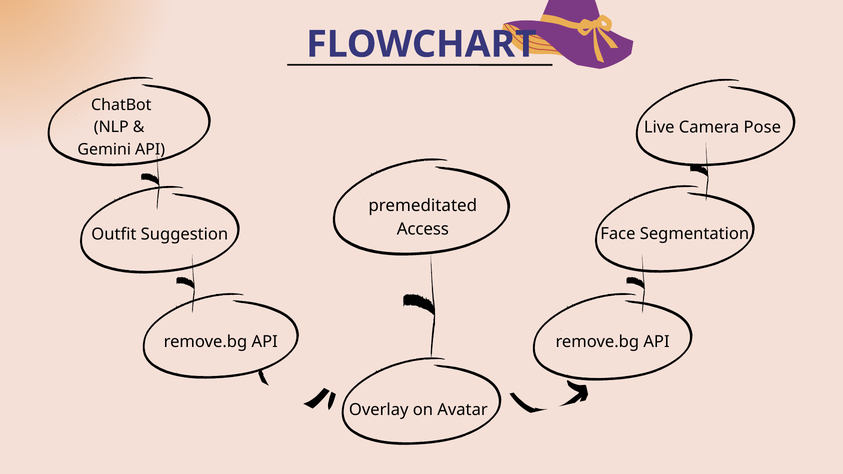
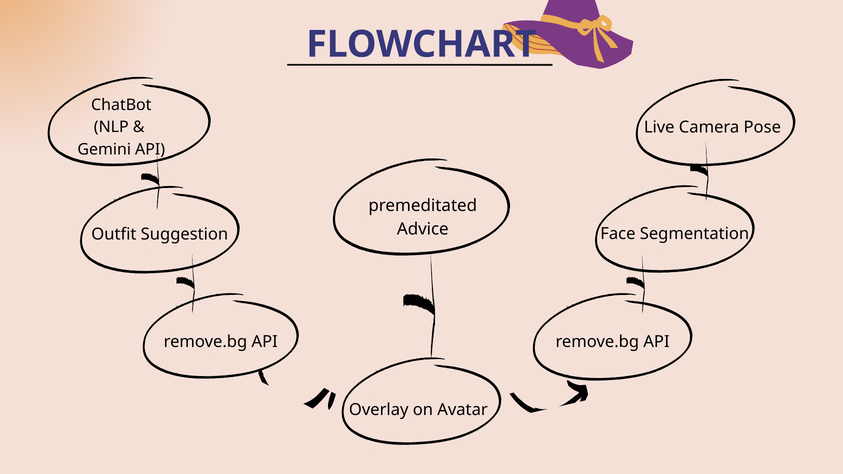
Access: Access -> Advice (423, 229)
